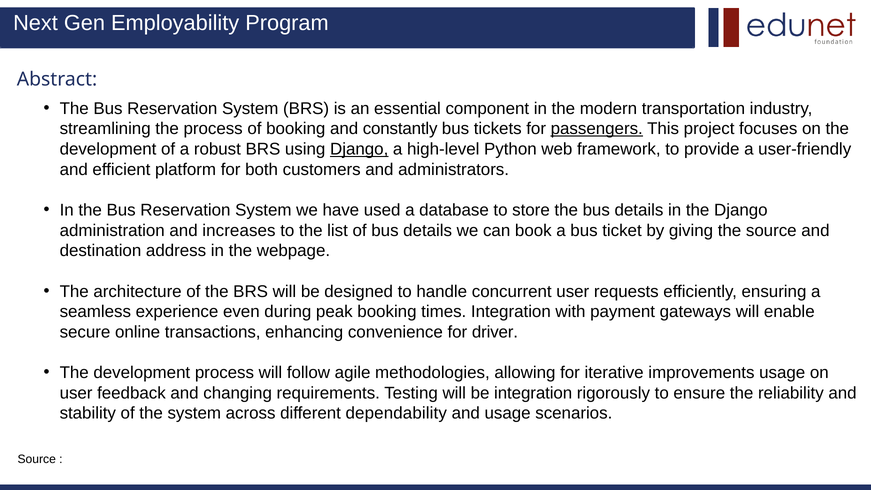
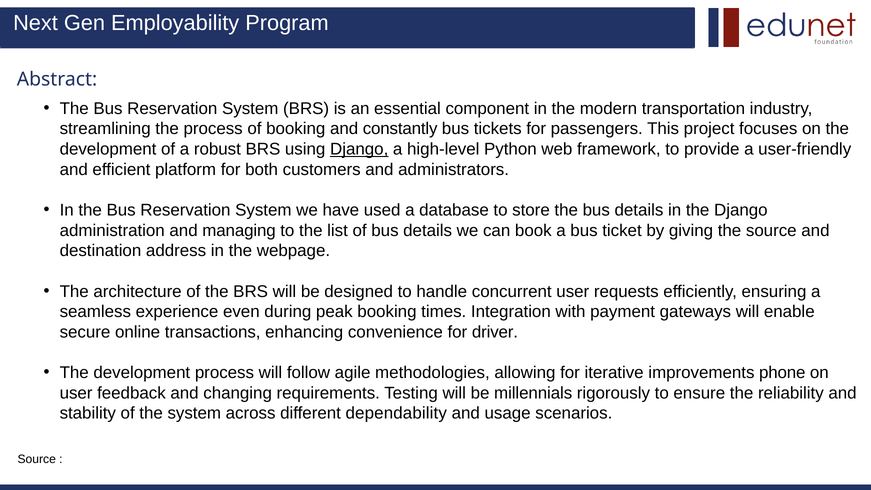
passengers underline: present -> none (597, 129)
increases: increases -> managing (239, 230)
improvements usage: usage -> phone (782, 373)
be integration: integration -> millennials (533, 393)
